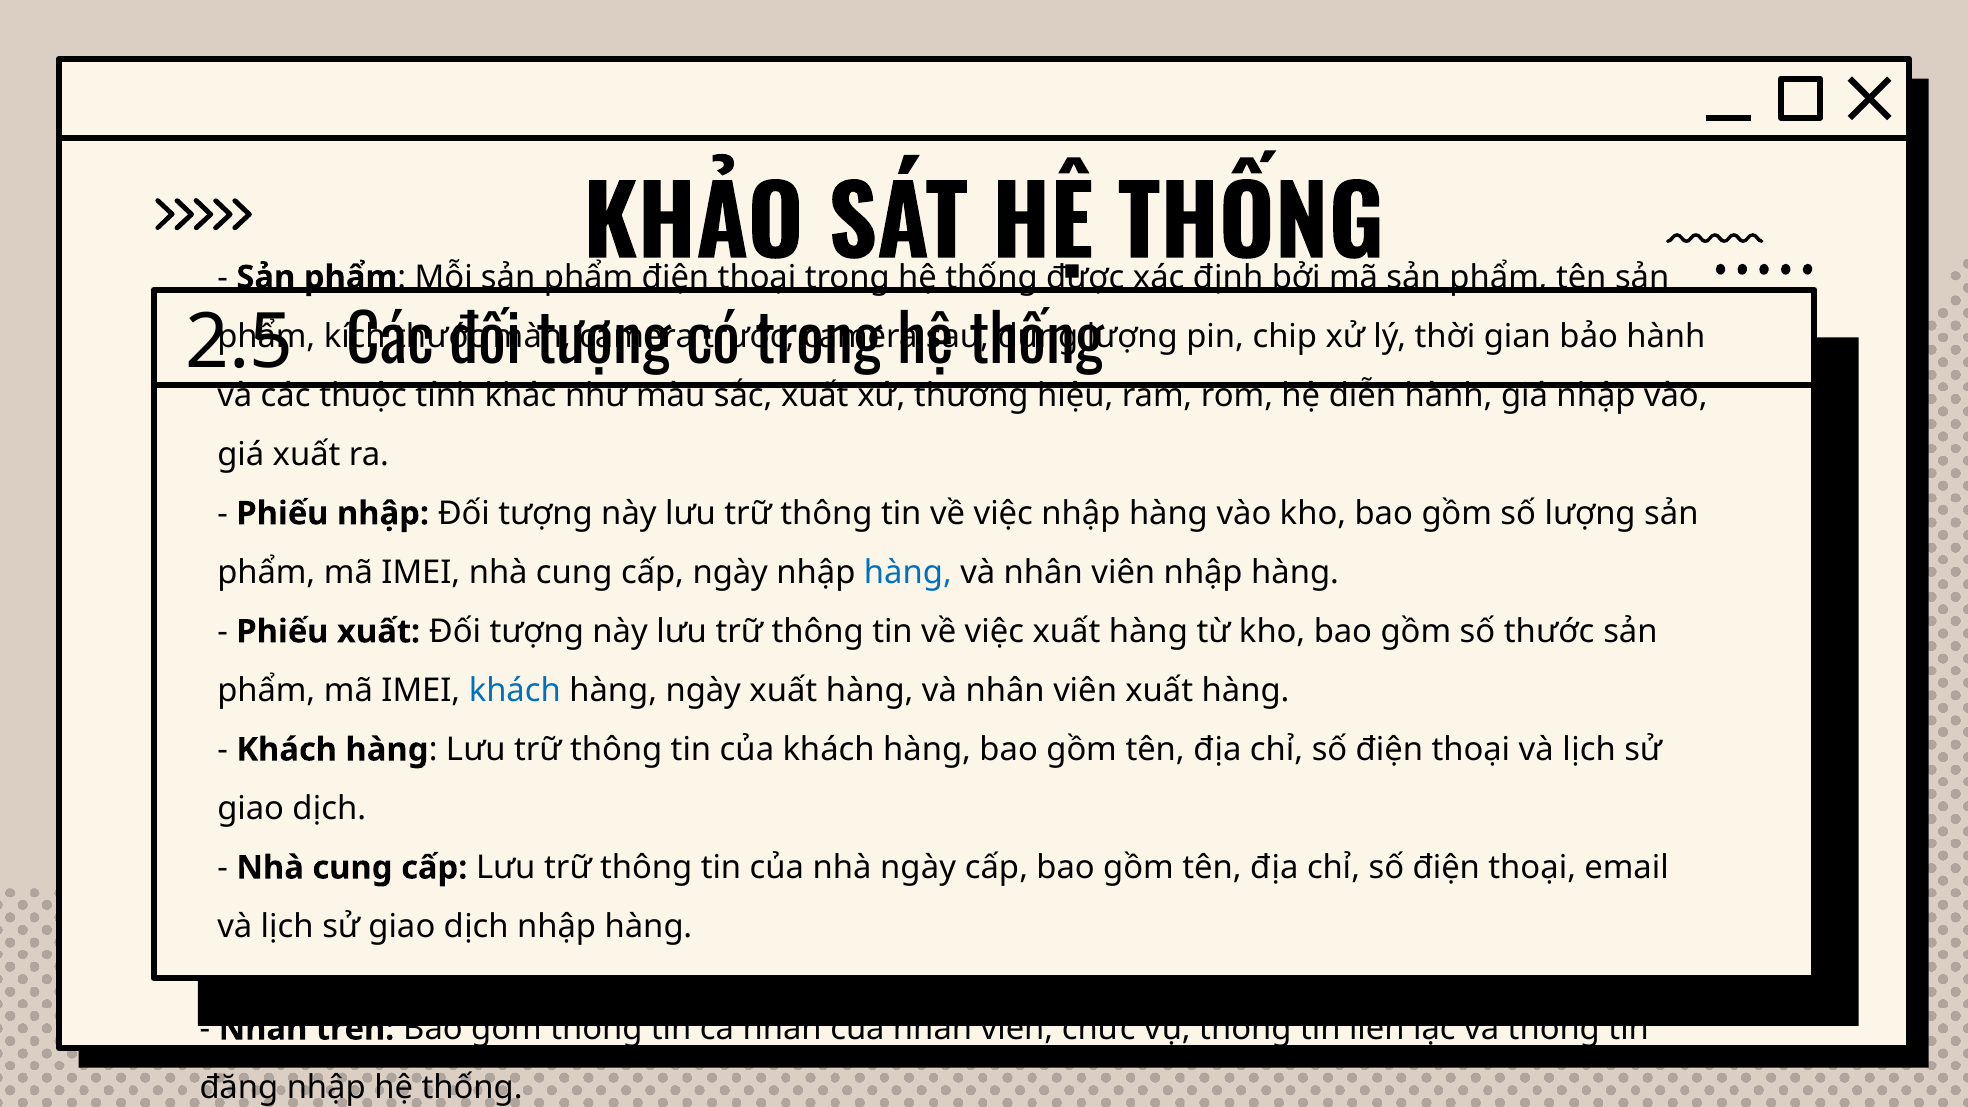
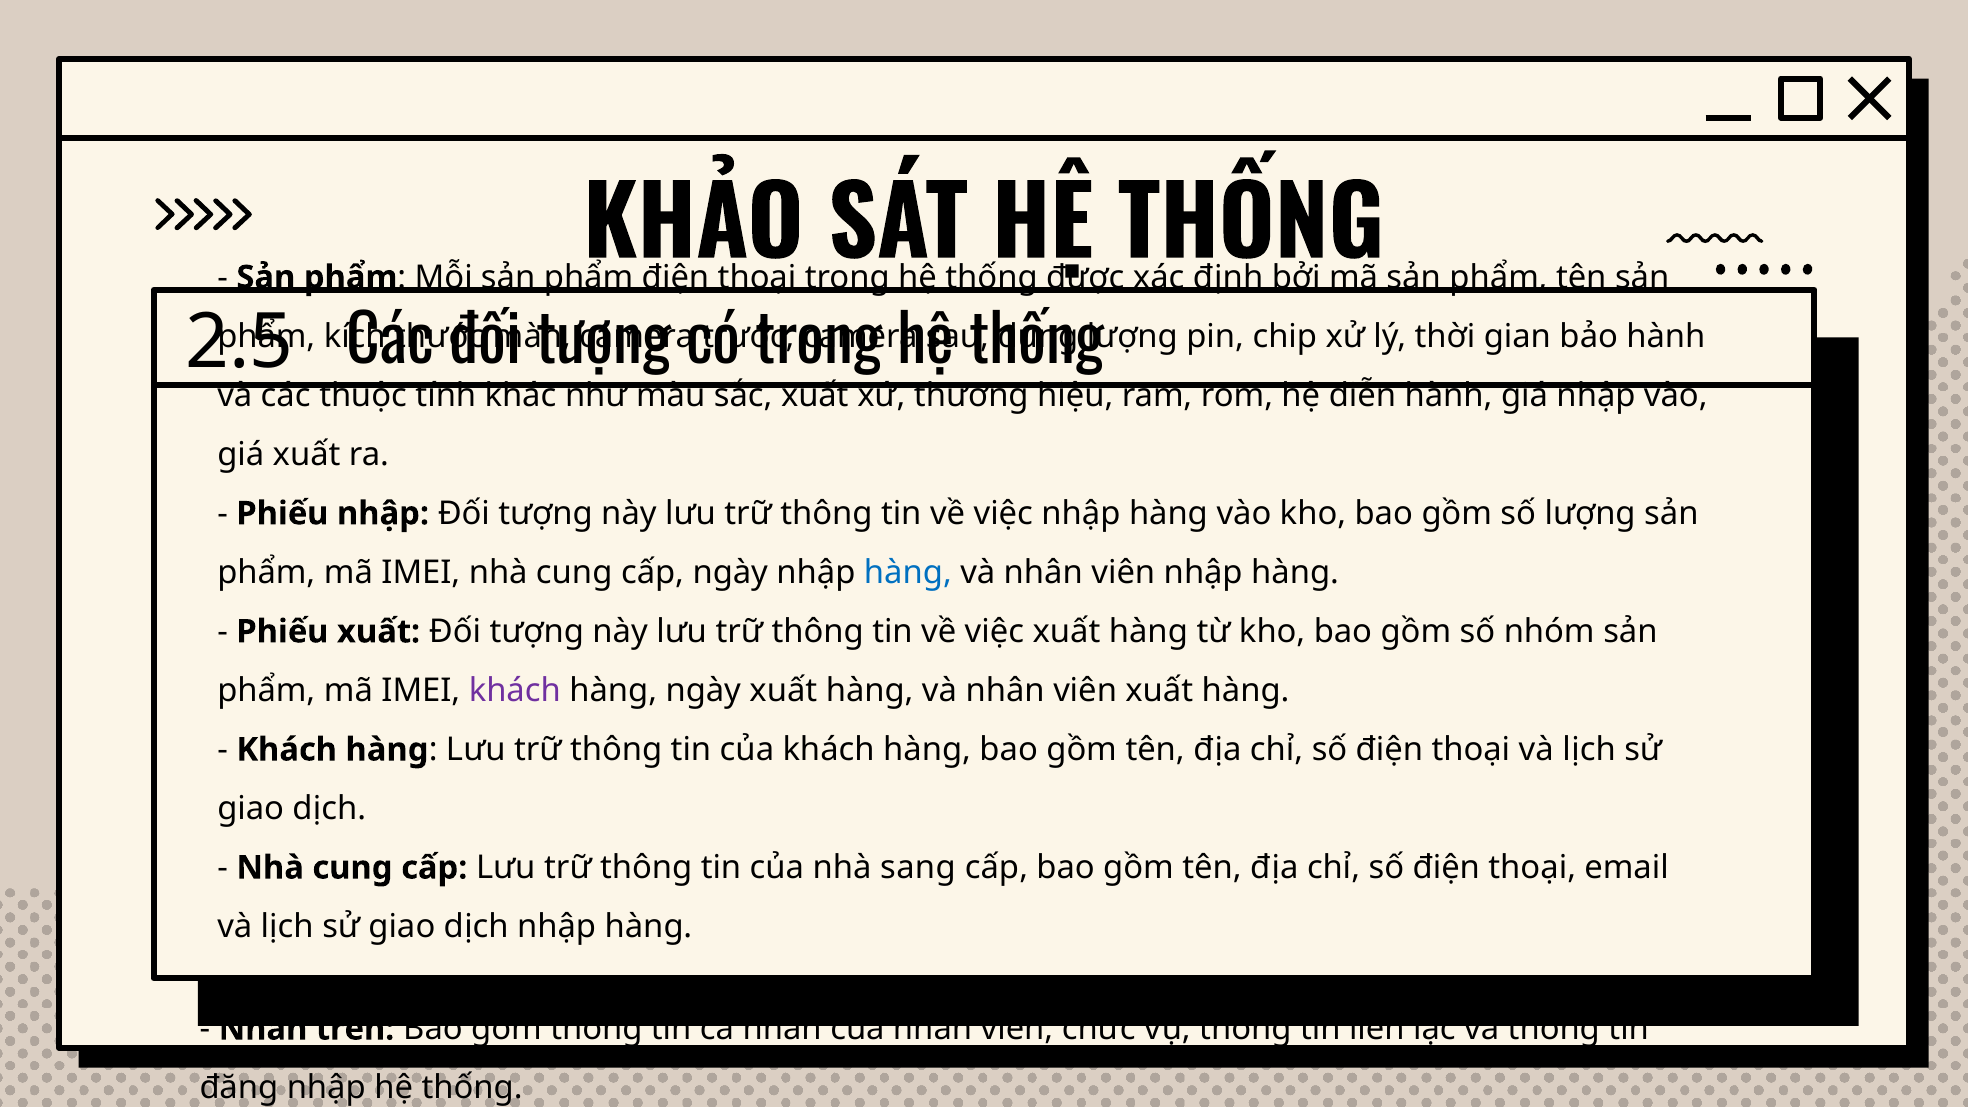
số thước: thước -> nhóm (1549, 632)
khách colour: blue -> purple (515, 691)
nhà ngày: ngày -> sang (918, 868)
